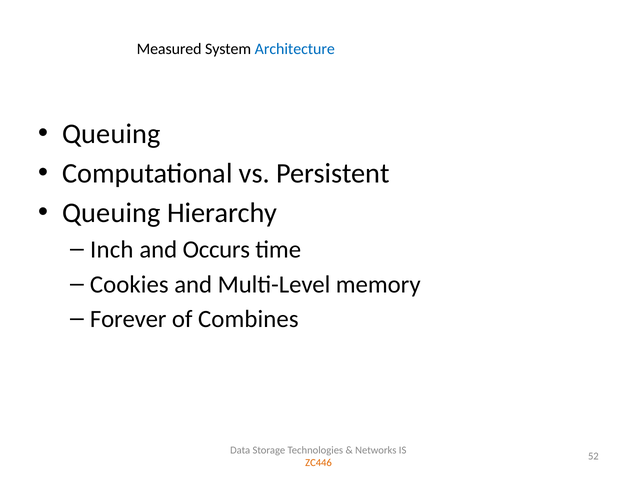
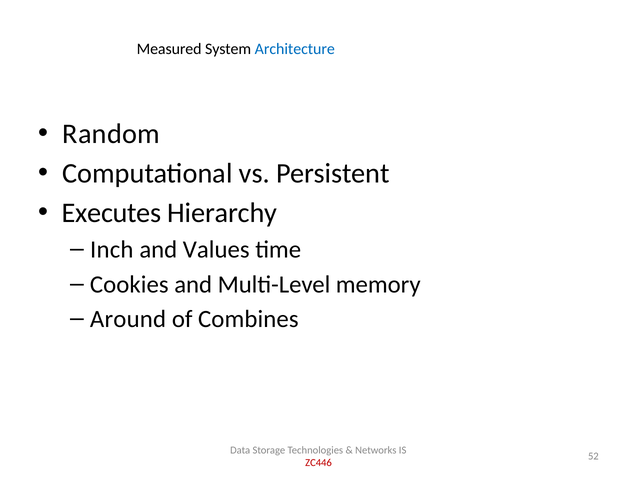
Queuing: Queuing -> Random (111, 134)
Queuing: Queuing -> Executes (112, 213)
Occurs: Occurs -> Values (216, 250)
Forever: Forever -> Around (128, 319)
ZC446 colour: orange -> red (319, 463)
